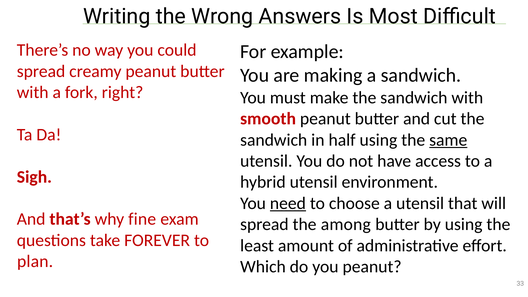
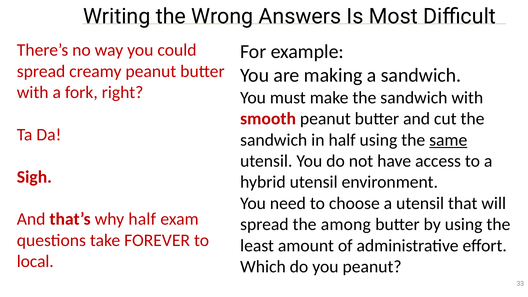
need underline: present -> none (288, 203)
why fine: fine -> half (142, 219)
plan: plan -> local (35, 261)
